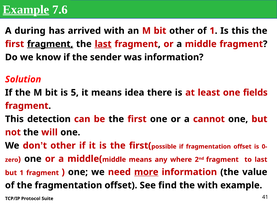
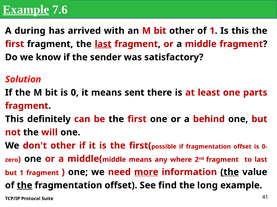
fragment underline: present -> none (50, 44)
was information: information -> satisfactory (174, 57)
5: 5 -> 0 (75, 93)
idea: idea -> sent (134, 93)
fields: fields -> parts (255, 93)
detection: detection -> definitely (49, 119)
cannot: cannot -> behind (209, 119)
the underline: none -> present (230, 173)
the underline: none -> present (25, 186)
the with: with -> long (208, 186)
